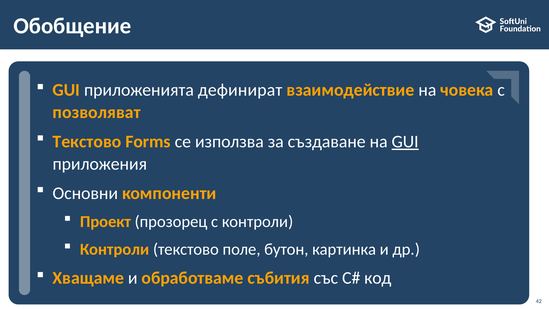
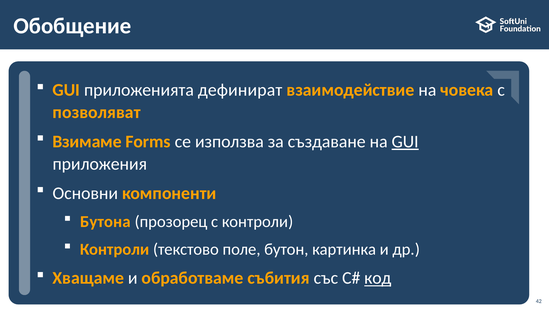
Текстово: Текстово -> Взимаме (87, 142)
Проект: Проект -> Бутона (105, 222)
код underline: none -> present (378, 278)
